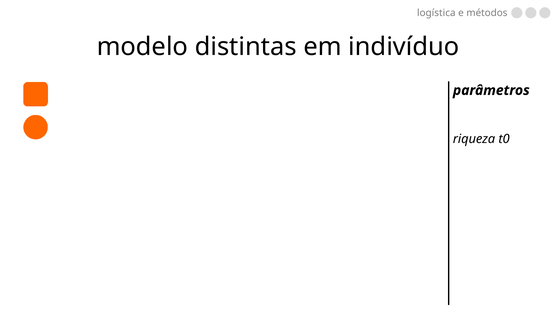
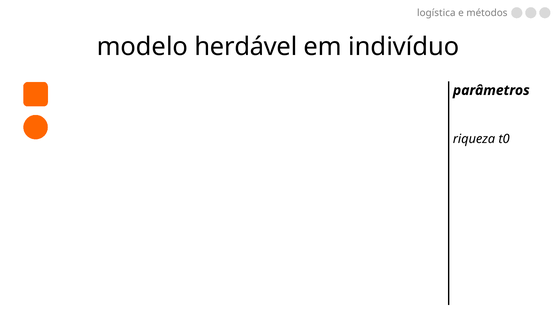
distintas: distintas -> herdável (246, 47)
